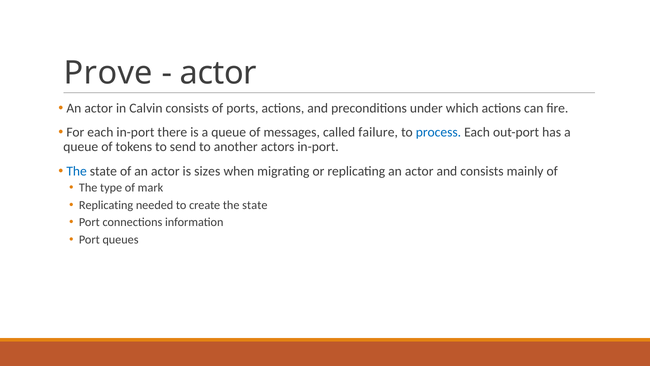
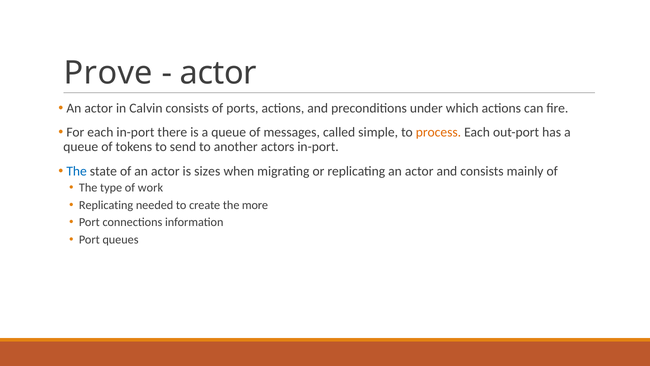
failure: failure -> simple (378, 132)
process colour: blue -> orange (438, 132)
mark: mark -> work (150, 188)
create the state: state -> more (255, 205)
